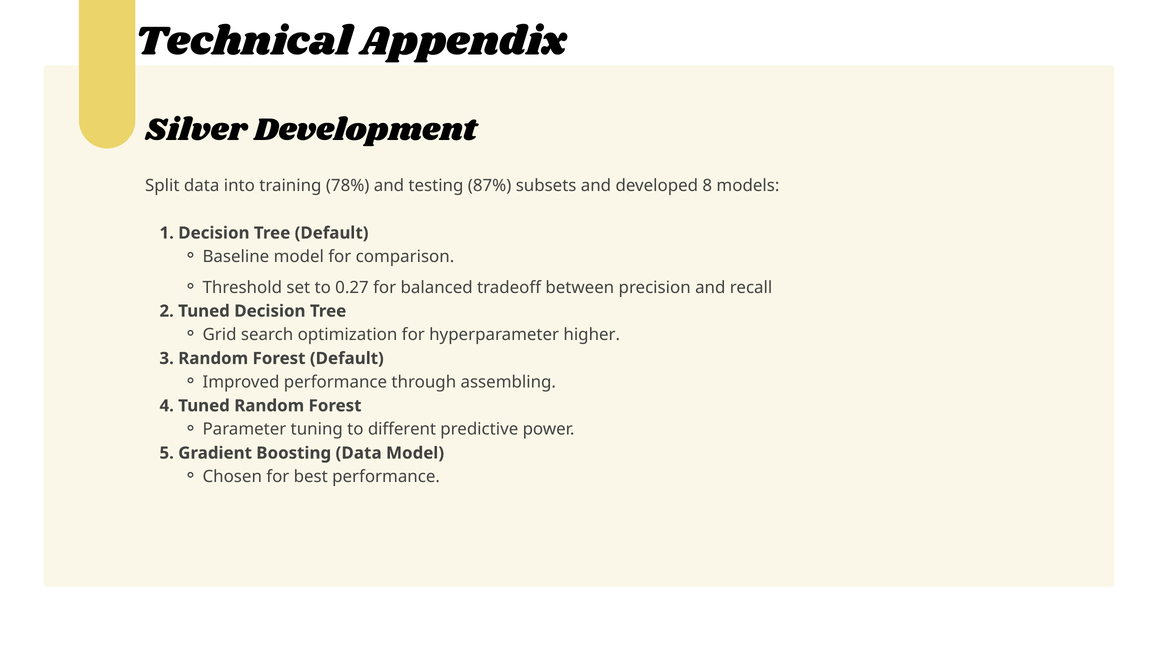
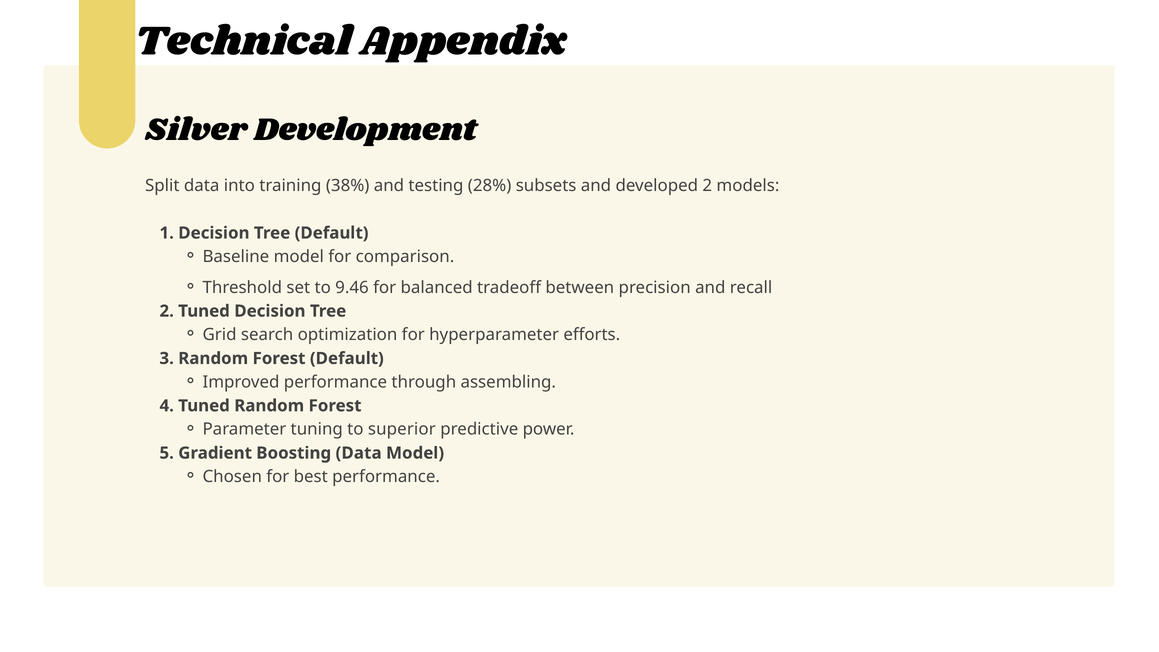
78%: 78% -> 38% (348, 186)
87%: 87% -> 28% (490, 186)
developed 8: 8 -> 2 (707, 186)
0.27: 0.27 -> 9.46 (352, 287)
higher: higher -> efforts (592, 335)
different: different -> superior (402, 429)
